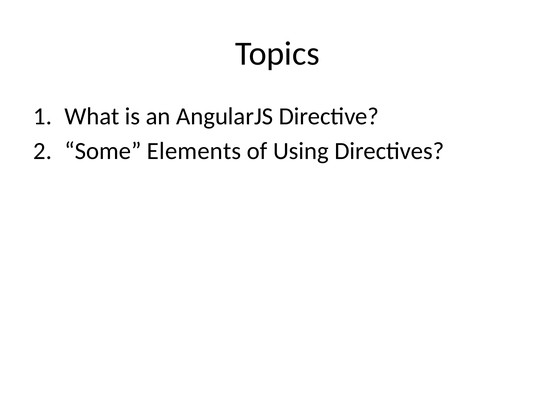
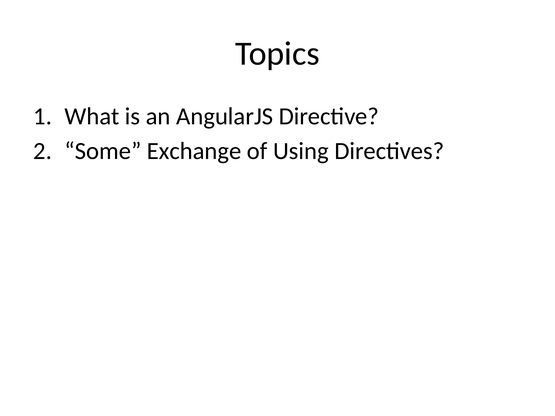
Elements: Elements -> Exchange (194, 151)
